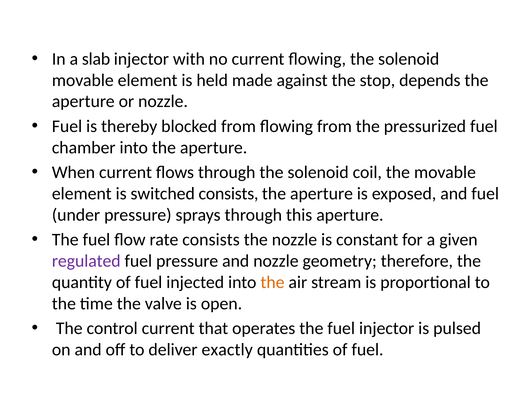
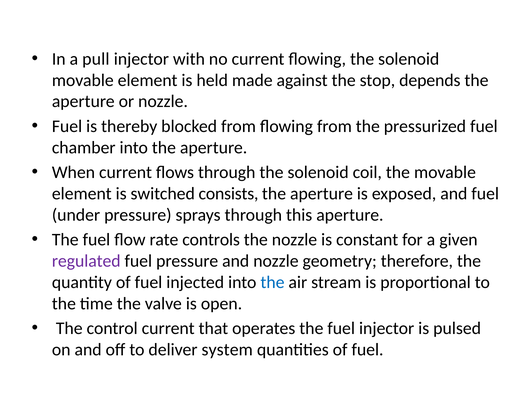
slab: slab -> pull (96, 59)
rate consists: consists -> controls (211, 240)
the colour: orange -> blue (272, 282)
exactly: exactly -> system (227, 350)
